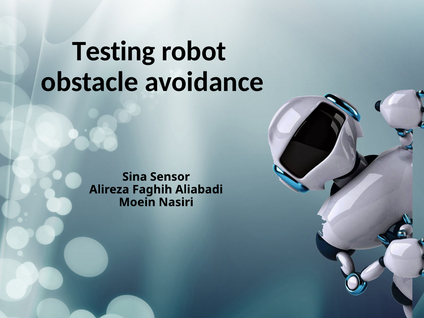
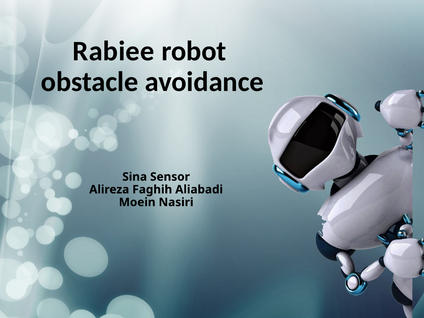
Testing: Testing -> Rabiee (113, 51)
